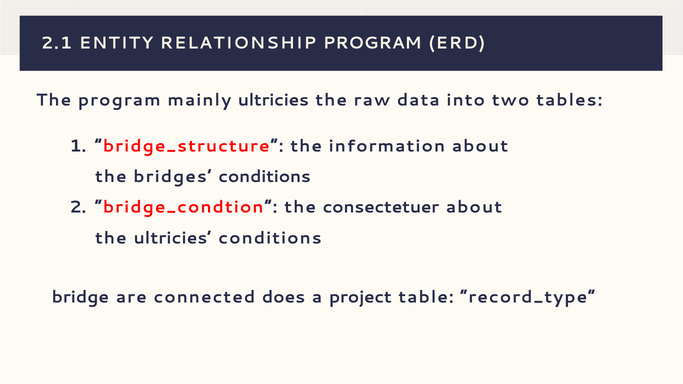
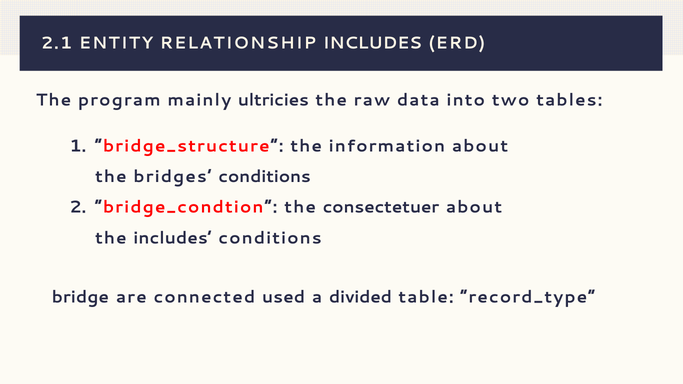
RELATIONSHIP PROGRAM: PROGRAM -> INCLUDES (372, 43)
the ultricies: ultricies -> includes (172, 238)
does: does -> used (283, 297)
project: project -> divided (360, 297)
